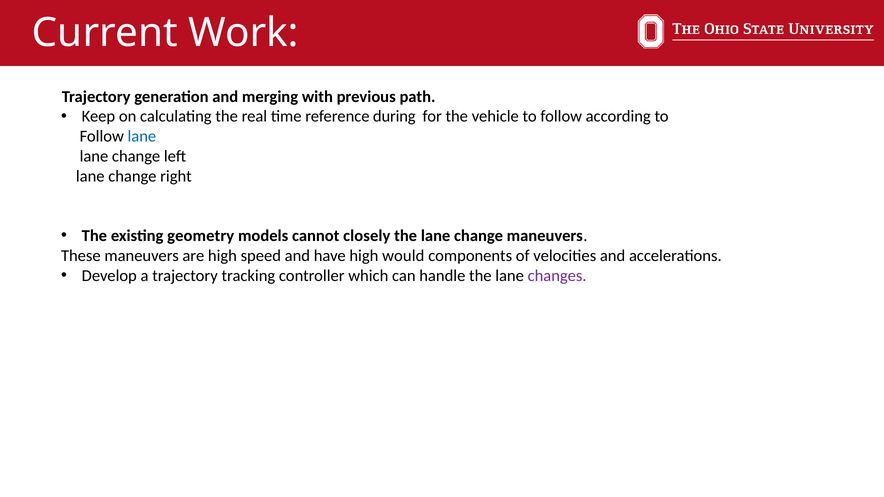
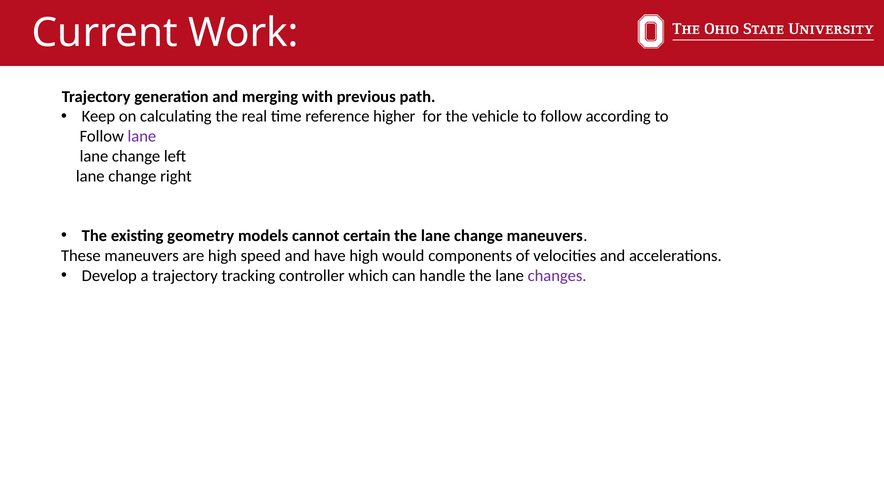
during: during -> higher (394, 117)
lane colour: blue -> purple (142, 136)
closely: closely -> certain (367, 236)
